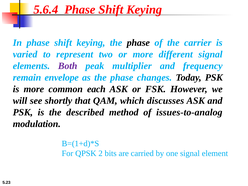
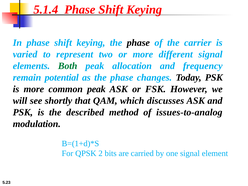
5.6.4: 5.6.4 -> 5.1.4 (46, 10)
Both colour: purple -> green (68, 66)
multiplier: multiplier -> allocation (132, 66)
envelope: envelope -> potential (62, 78)
common each: each -> peak (96, 89)
